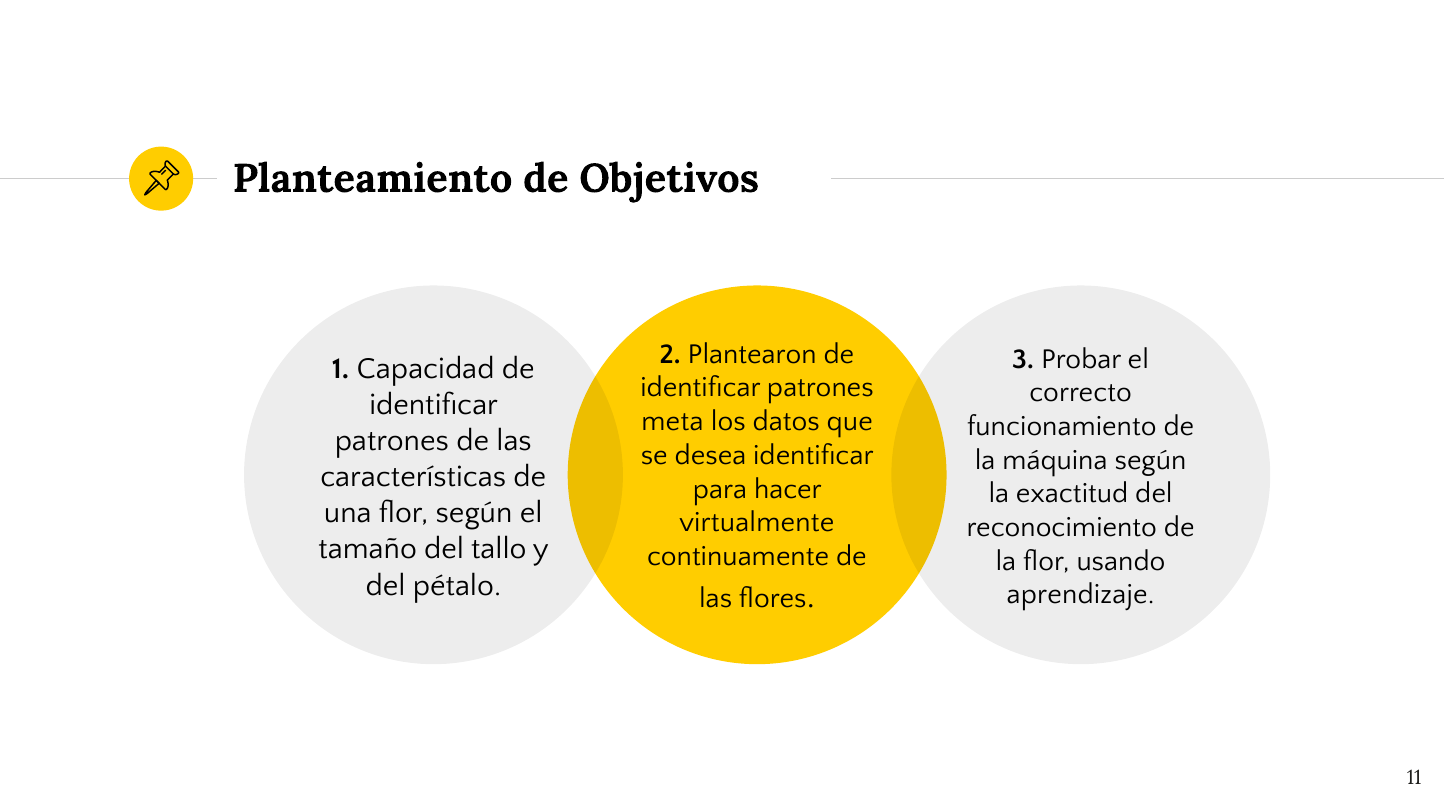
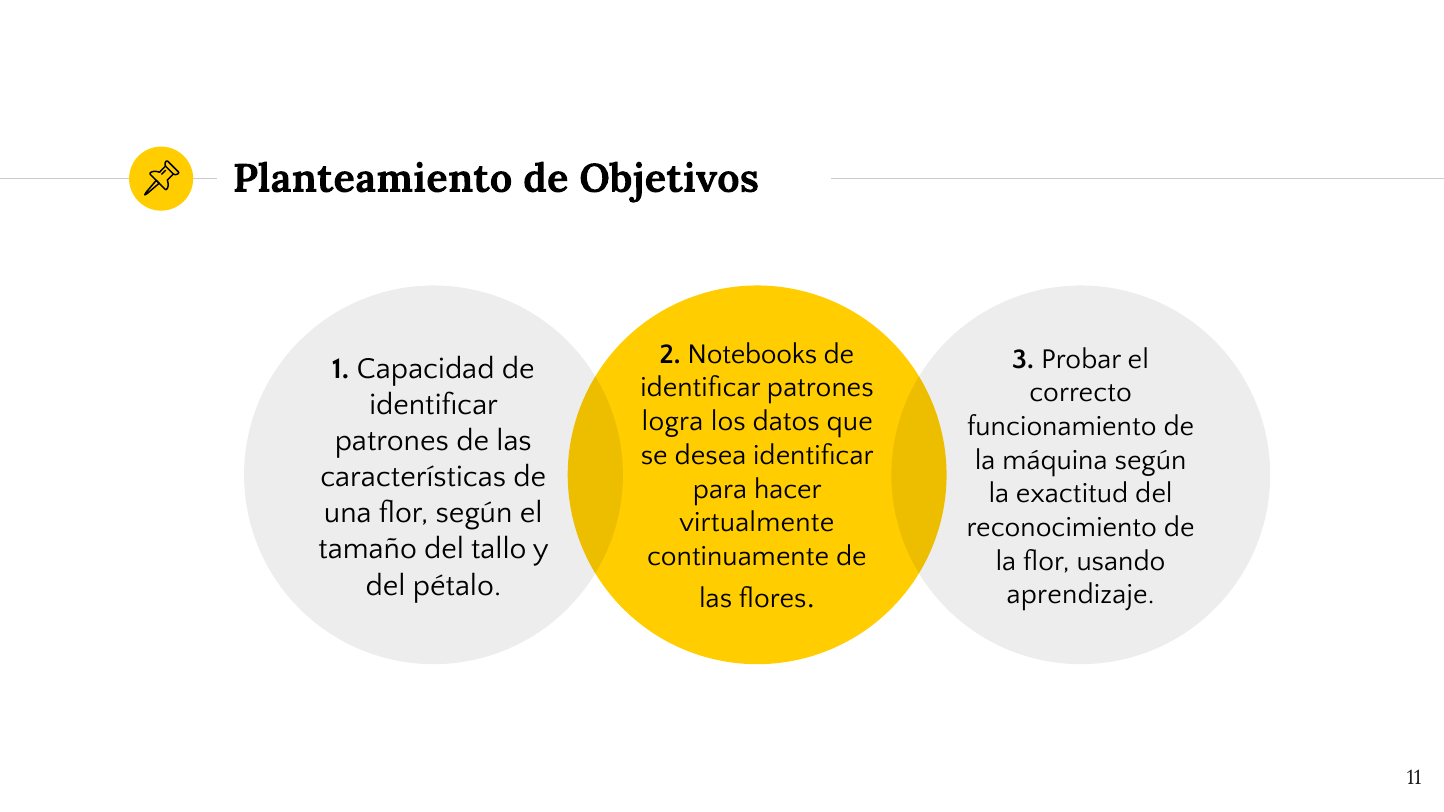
Plantearon: Plantearon -> Notebooks (752, 354)
meta: meta -> logra (672, 422)
